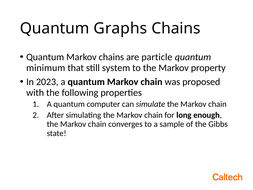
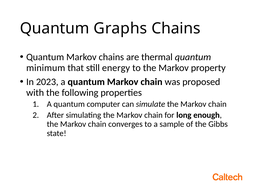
particle: particle -> thermal (157, 57)
system: system -> energy (116, 68)
